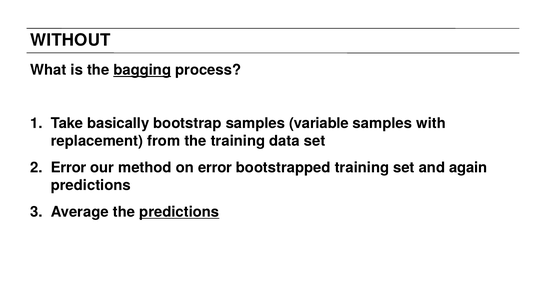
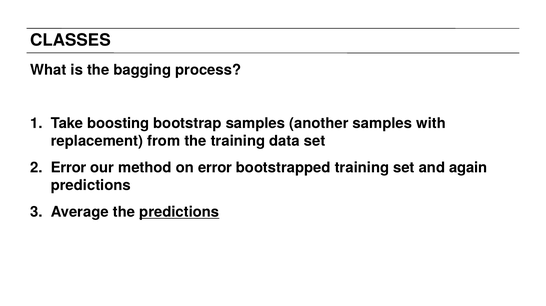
WITHOUT: WITHOUT -> CLASSES (70, 40)
bagging underline: present -> none (142, 70)
basically: basically -> boosting (118, 124)
variable: variable -> another (319, 124)
